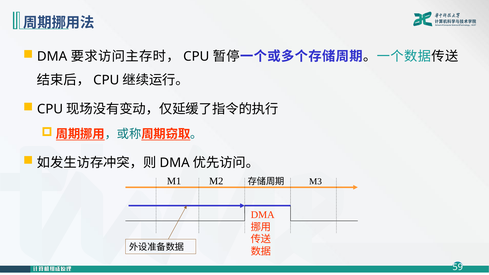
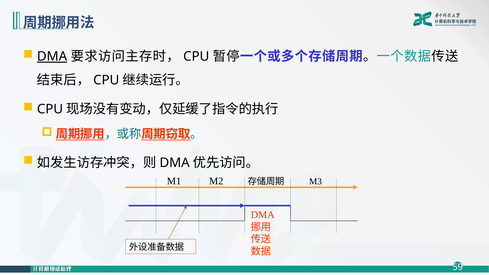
DMA underline: none -> present (52, 56)
